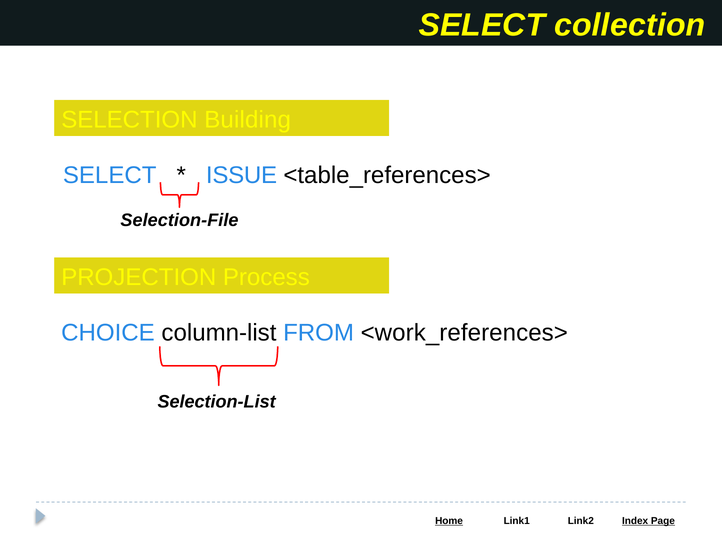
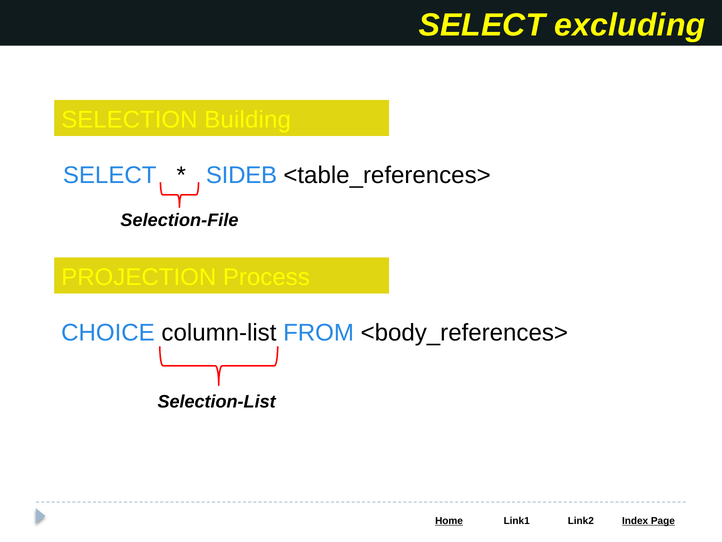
collection: collection -> excluding (630, 25)
ISSUE: ISSUE -> SIDEB (242, 175)
<work_references>: <work_references> -> <body_references> (464, 333)
